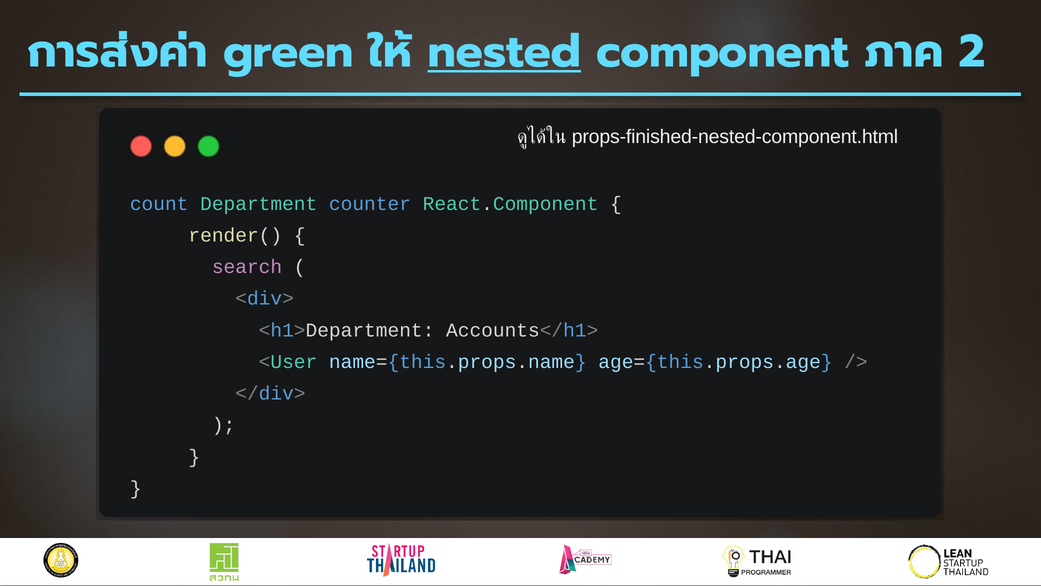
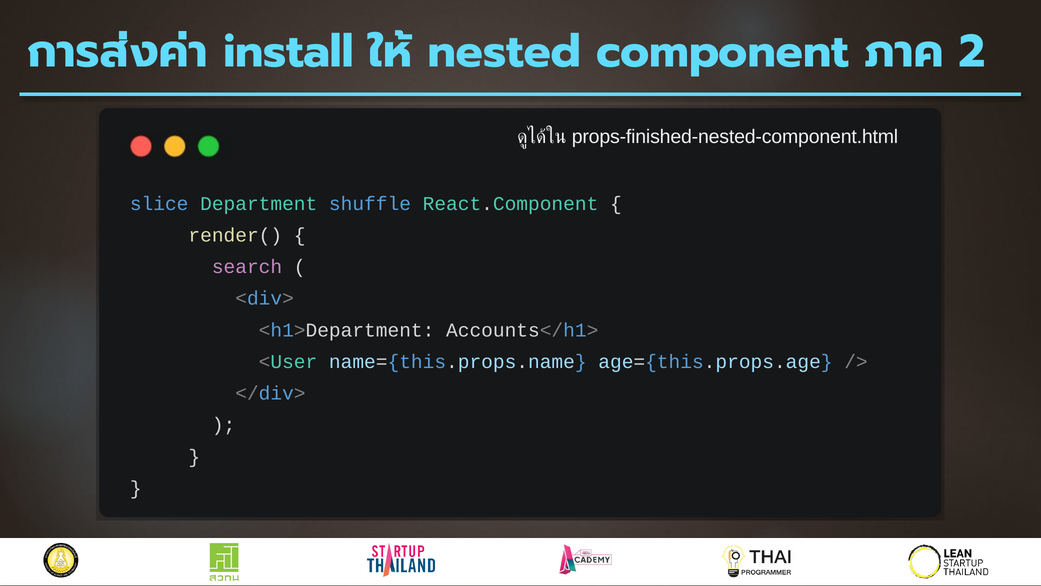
green: green -> install (288, 52)
nested underline: present -> none (504, 52)
count: count -> slice (159, 203)
counter: counter -> shuffle (370, 203)
